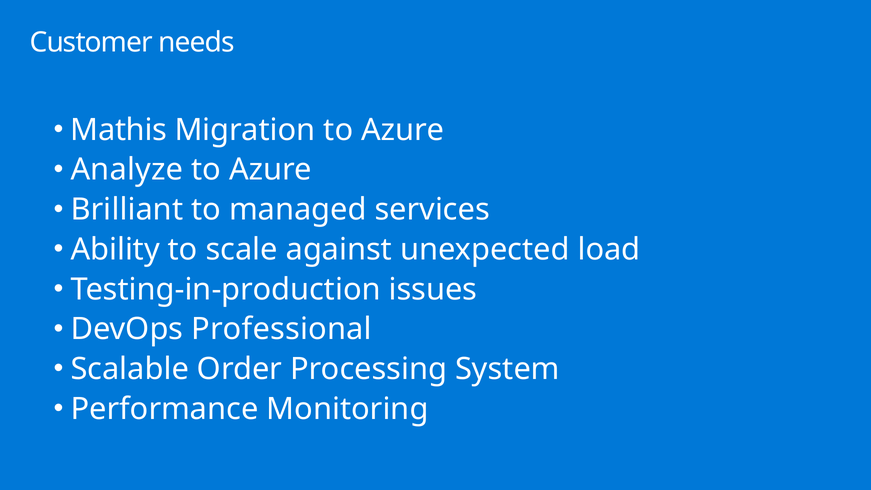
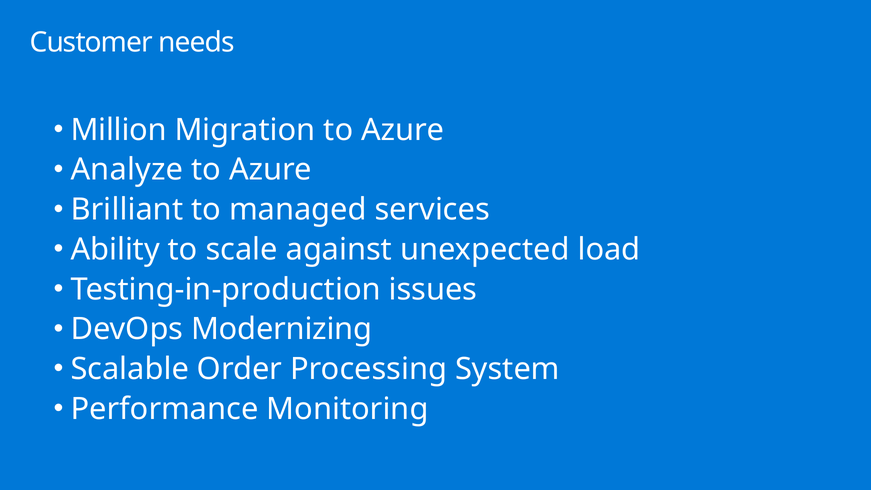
Mathis: Mathis -> Million (119, 130)
Professional: Professional -> Modernizing (282, 329)
